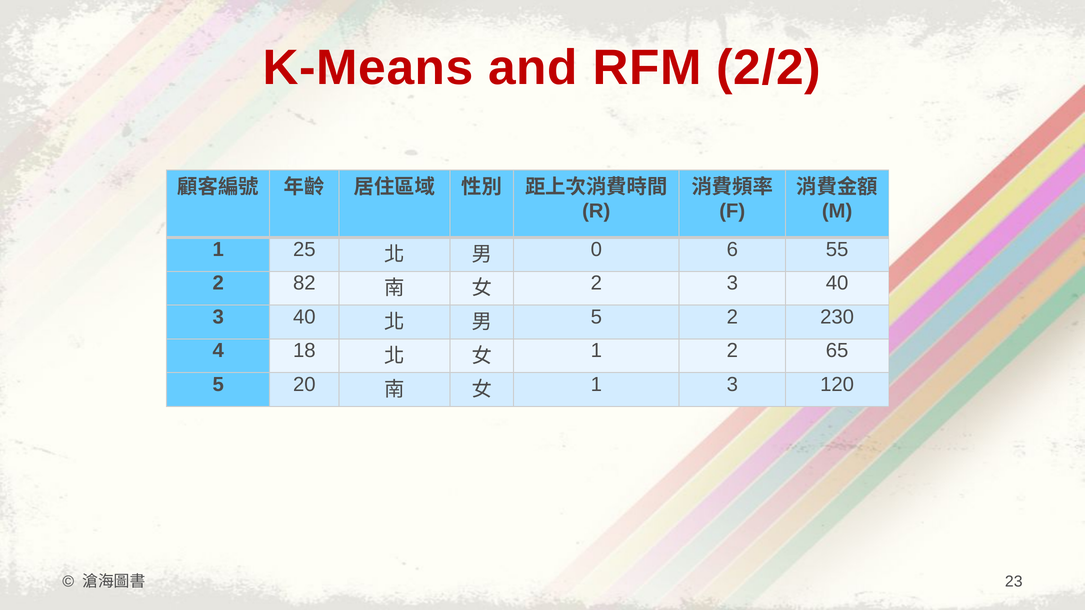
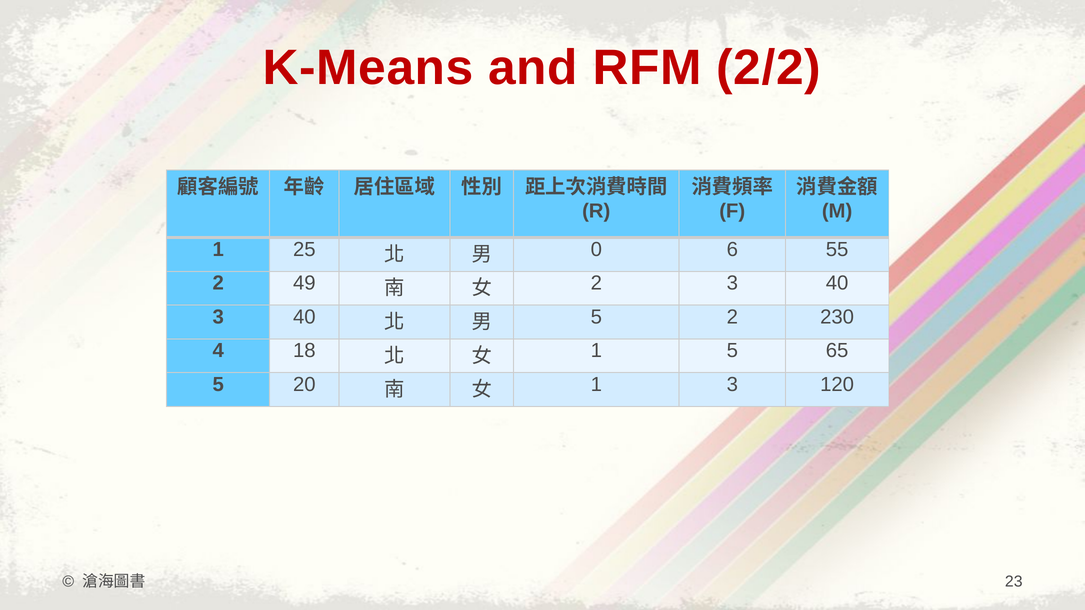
82: 82 -> 49 (304, 283)
1 2: 2 -> 5 (732, 351)
